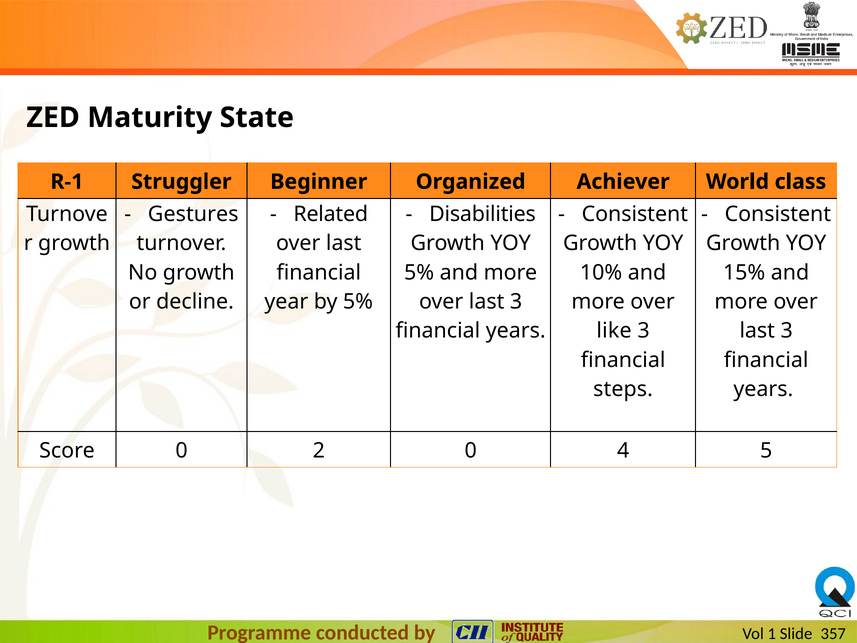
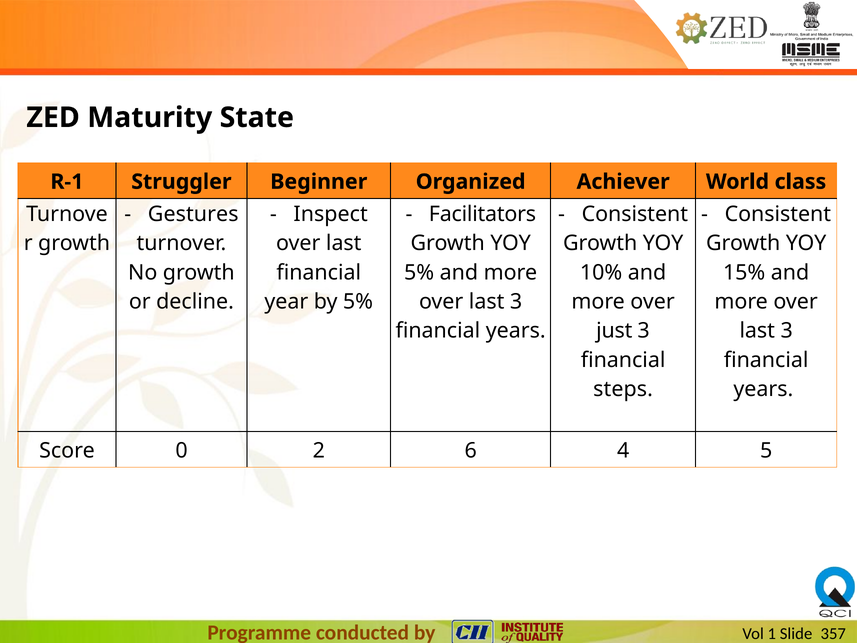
Related: Related -> Inspect (331, 214)
Disabilities: Disabilities -> Facilitators (482, 214)
like: like -> just (614, 331)
2 0: 0 -> 6 (471, 451)
